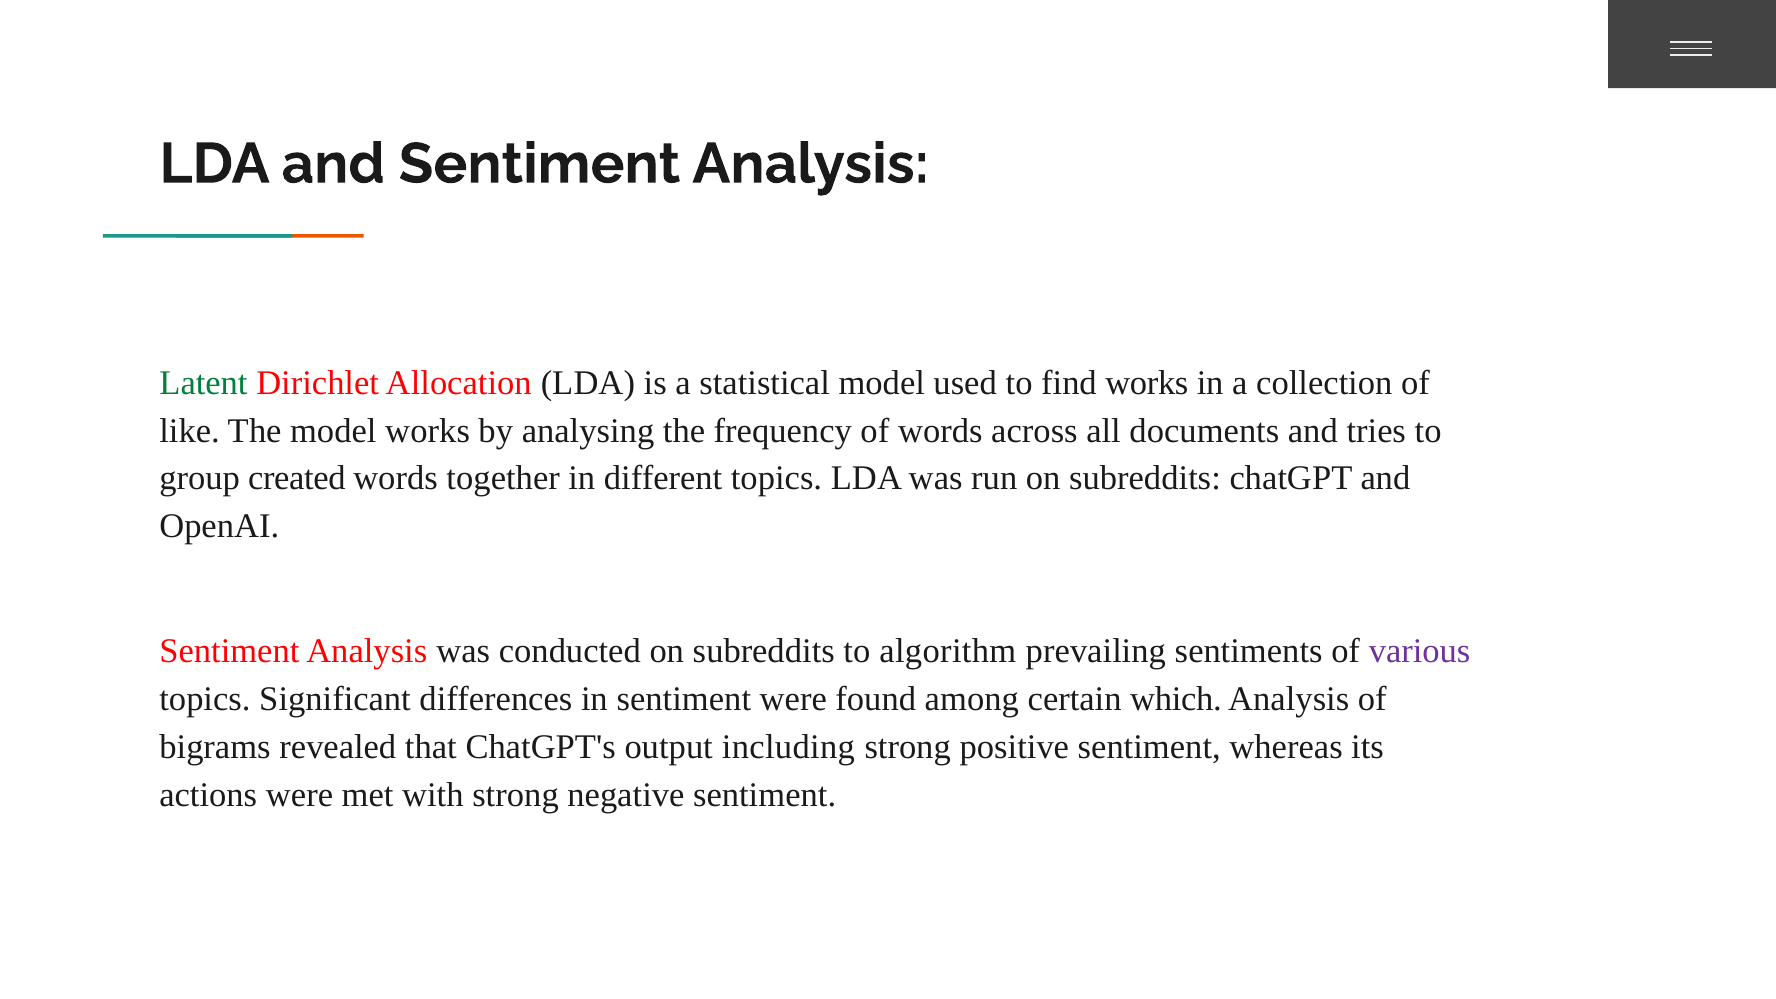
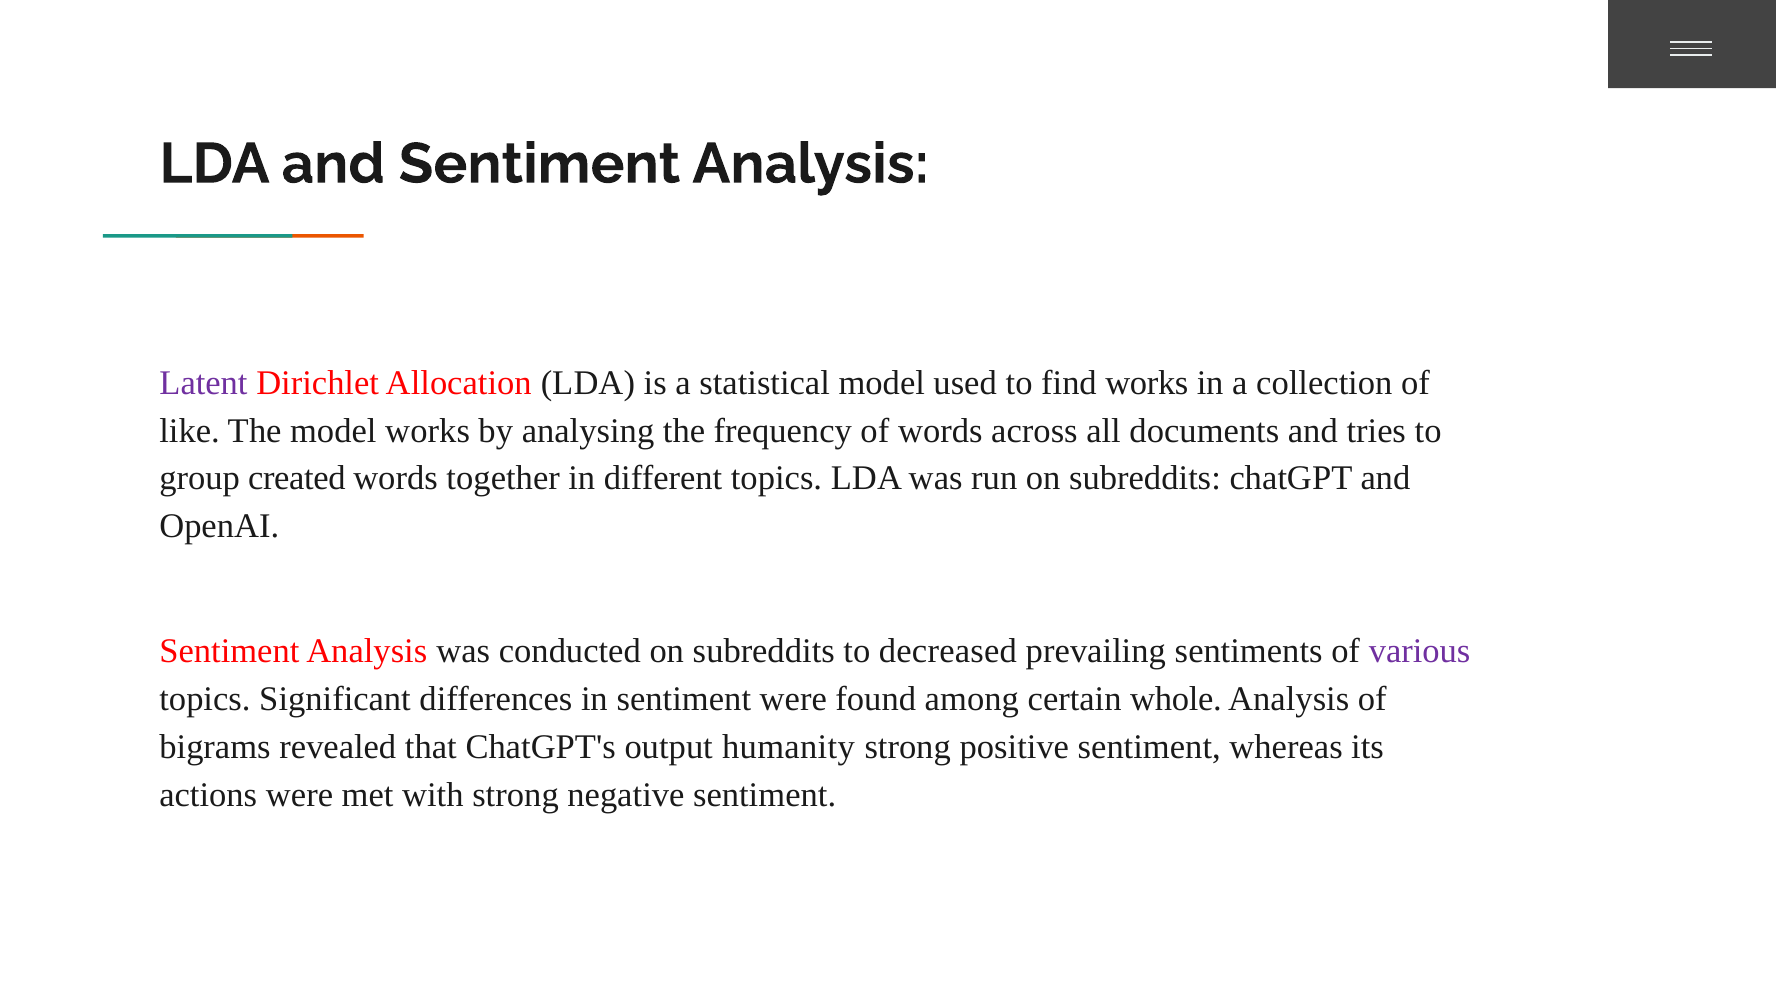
Latent colour: green -> purple (203, 383)
algorithm: algorithm -> decreased (948, 651)
which: which -> whole (1176, 699)
including: including -> humanity (788, 747)
